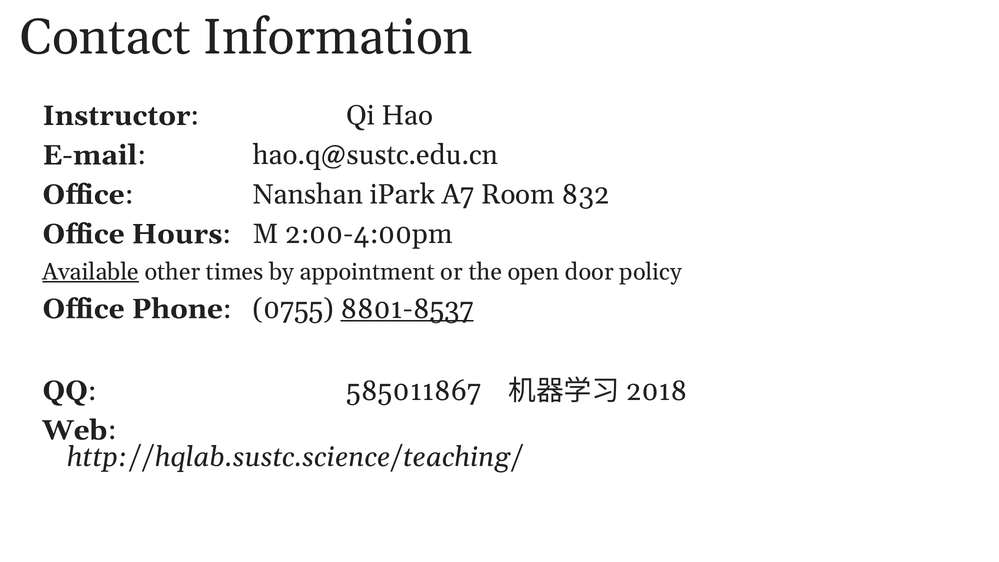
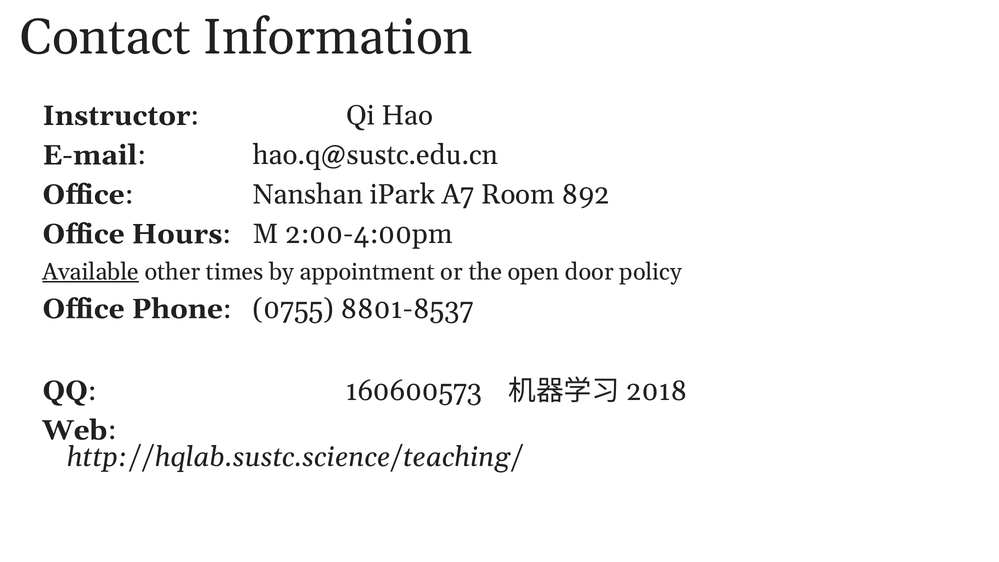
832: 832 -> 892 (586, 195)
8801-8537 underline: present -> none (407, 309)
585011867: 585011867 -> 160600573 (414, 391)
